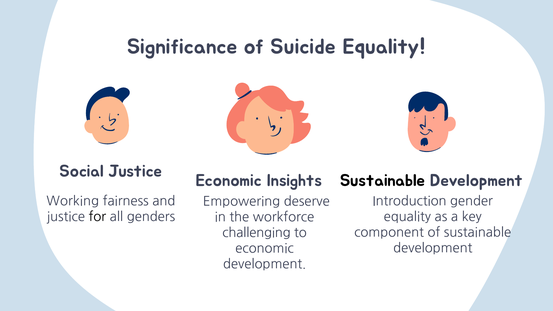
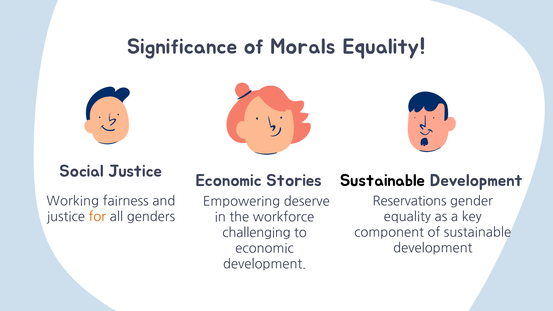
Suicide: Suicide -> Morals (303, 47)
Insights: Insights -> Stories (294, 180)
Introduction: Introduction -> Reservations (410, 201)
for colour: black -> orange (97, 217)
